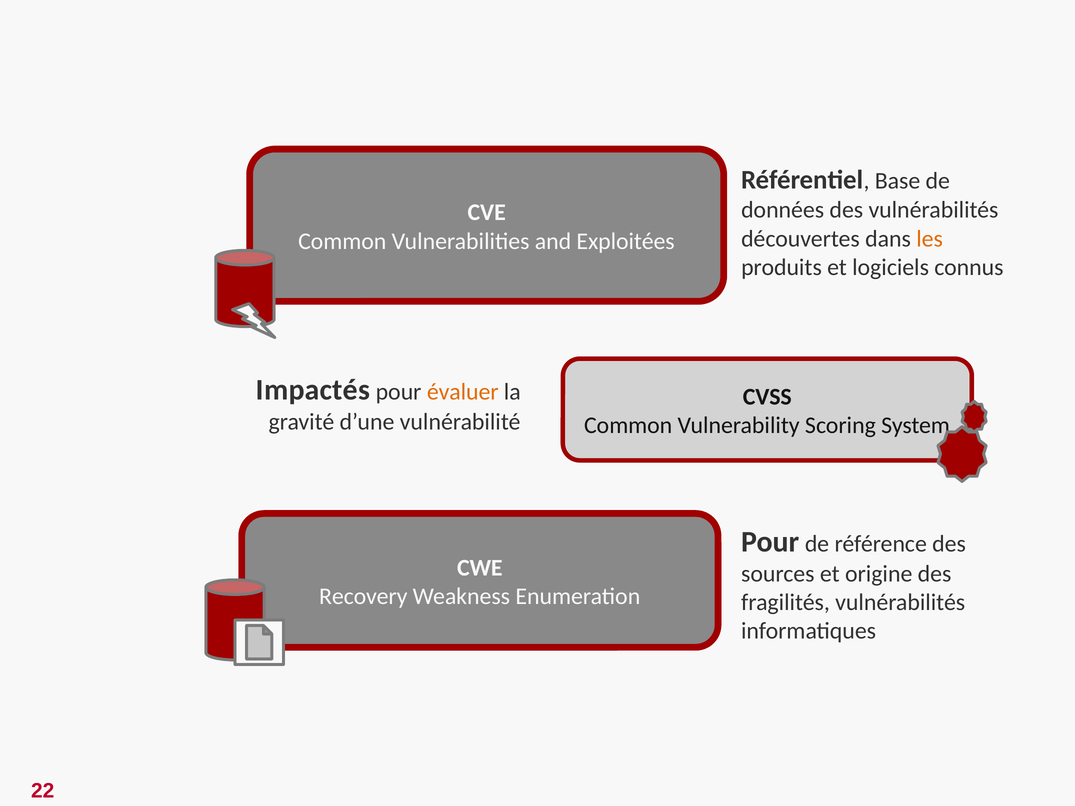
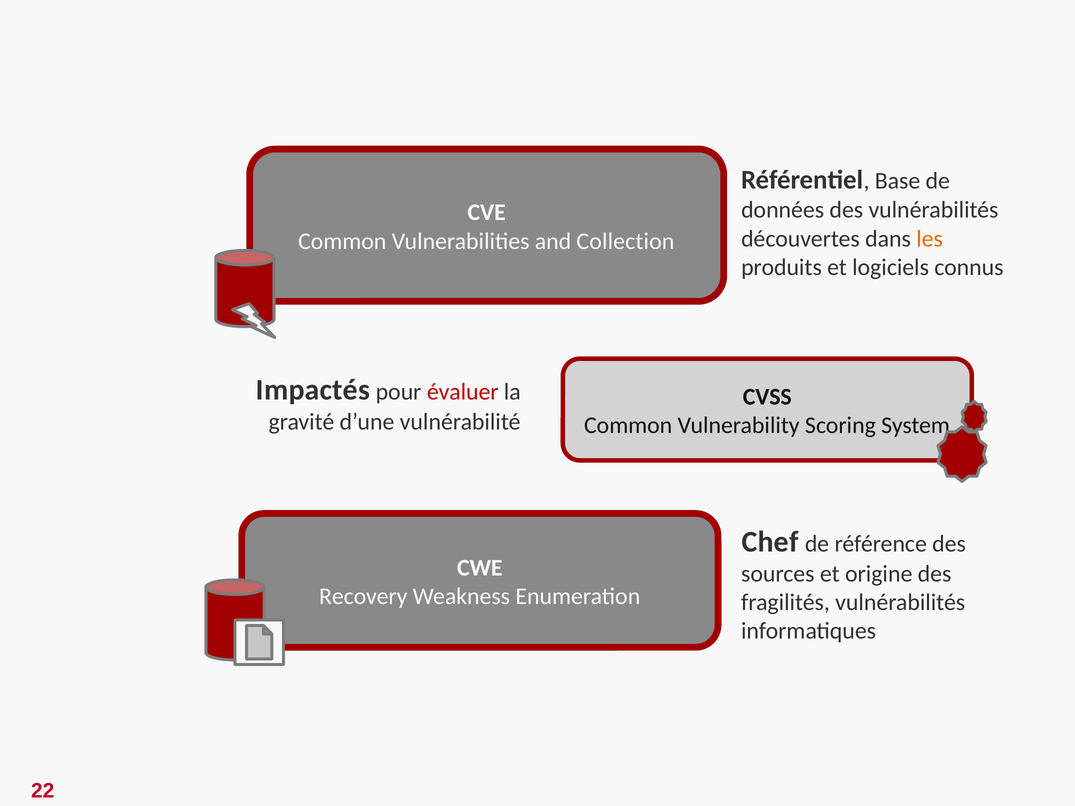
Exploitées: Exploitées -> Collection (625, 241)
évaluer colour: orange -> red (463, 392)
Pour: Pour -> Chef (770, 542)
